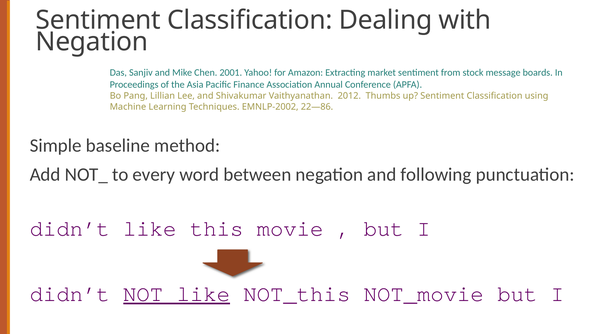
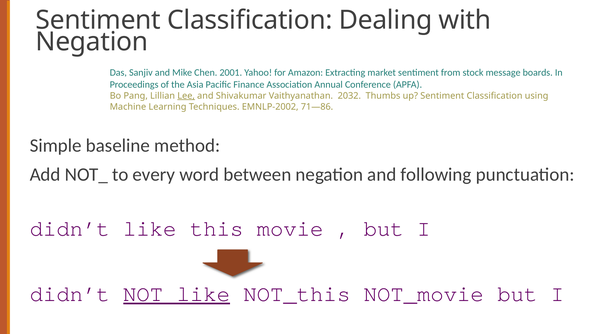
Lee underline: none -> present (186, 96)
2012: 2012 -> 2032 (349, 96)
22—86: 22—86 -> 71—86 (317, 107)
